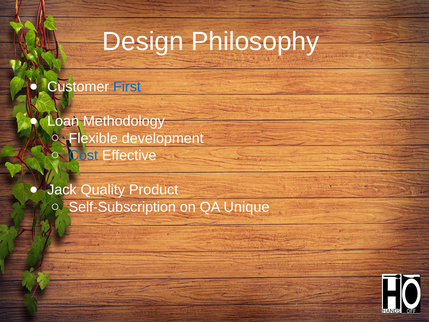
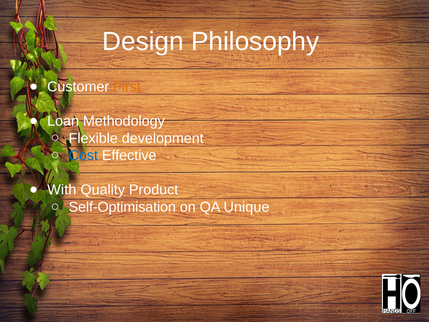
First colour: blue -> orange (127, 87)
Jack: Jack -> With (62, 190)
Self-Subscription: Self-Subscription -> Self-Optimisation (122, 207)
